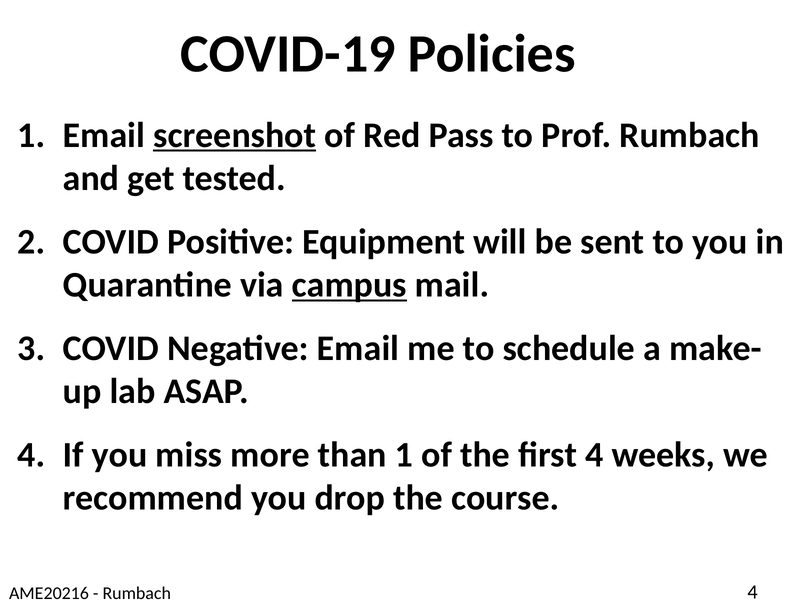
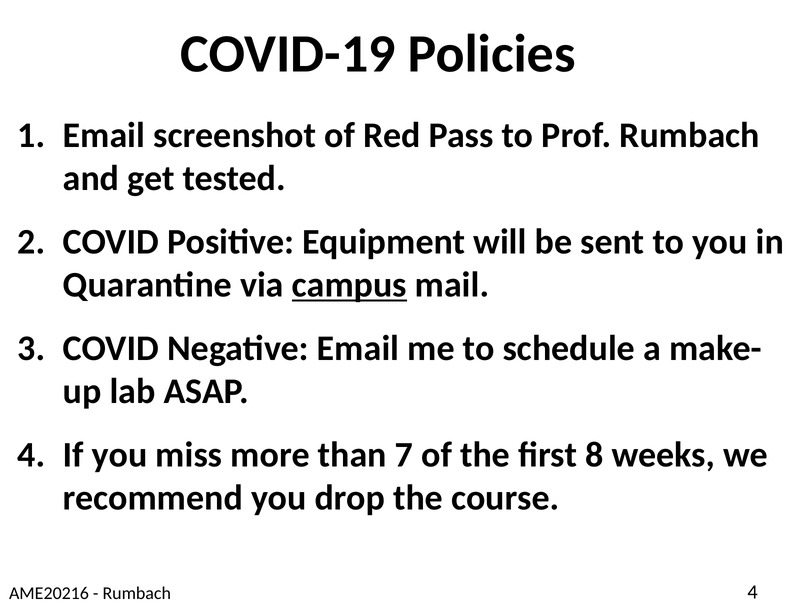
screenshot underline: present -> none (235, 135)
than 1: 1 -> 7 (404, 455)
first 4: 4 -> 8 (594, 455)
